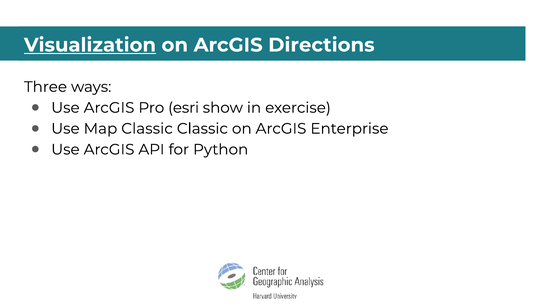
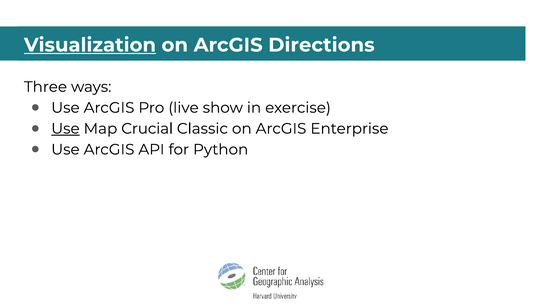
esri: esri -> live (183, 108)
Use underline: none -> present (65, 129)
Map Classic: Classic -> Crucial (147, 129)
